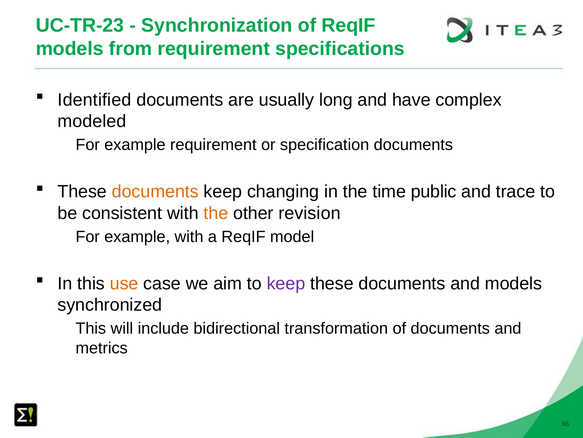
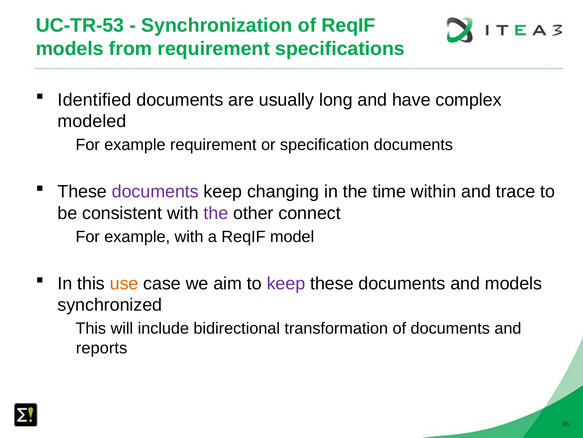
UC-TR-23: UC-TR-23 -> UC-TR-53 (80, 25)
documents colour: orange -> purple (155, 191)
public: public -> within (434, 191)
the colour: orange -> purple (216, 213)
revision: revision -> connect (310, 213)
metrics: metrics -> reports (102, 347)
